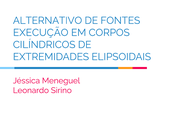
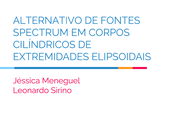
EXECUÇÃO: EXECUÇÃO -> SPECTRUM (41, 33)
